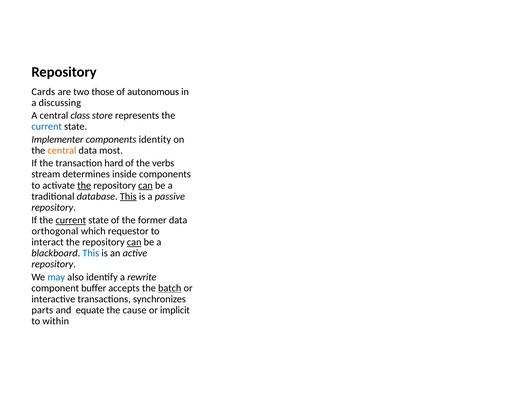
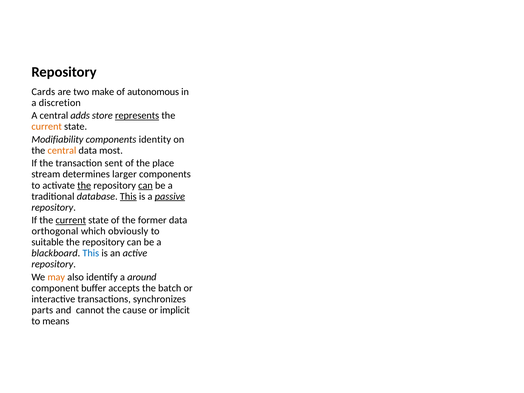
those: those -> make (103, 92)
discussing: discussing -> discretion (60, 103)
class: class -> adds (80, 116)
represents underline: none -> present (137, 116)
current colour: blue -> orange (47, 127)
Implementer: Implementer -> Modifiability (57, 139)
hard: hard -> sent (114, 163)
verbs: verbs -> place (163, 163)
inside: inside -> larger (124, 174)
passive underline: none -> present (170, 196)
requestor: requestor -> obviously (128, 231)
interact: interact -> suitable (48, 242)
can underline: present -> none (134, 242)
may colour: blue -> orange (56, 277)
rewrite: rewrite -> around (142, 277)
batch underline: present -> none (170, 288)
equate: equate -> cannot (90, 310)
within: within -> means (56, 321)
